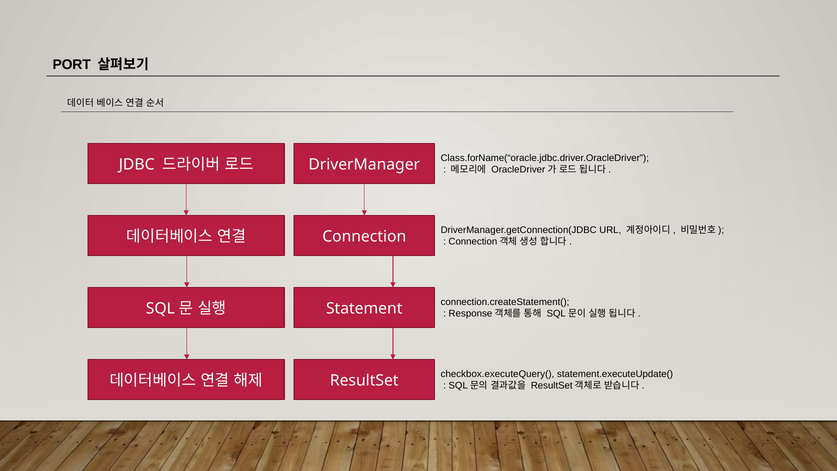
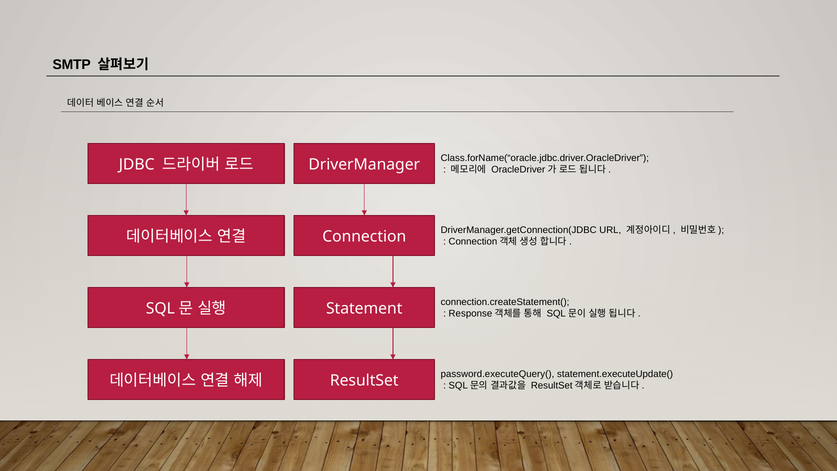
PORT: PORT -> SMTP (72, 65)
checkbox.executeQuery(: checkbox.executeQuery( -> password.executeQuery( (498, 374)
